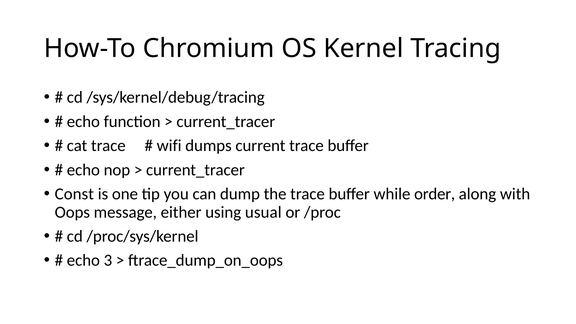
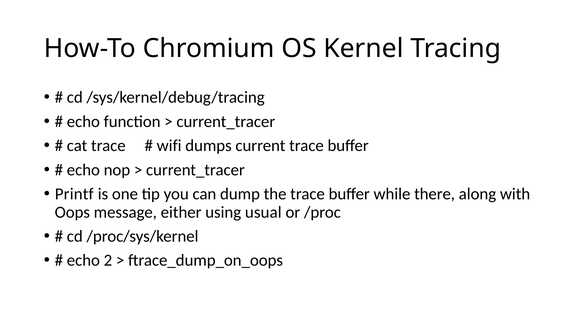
Const: Const -> Printf (74, 194)
order: order -> there (435, 194)
3: 3 -> 2 (108, 260)
